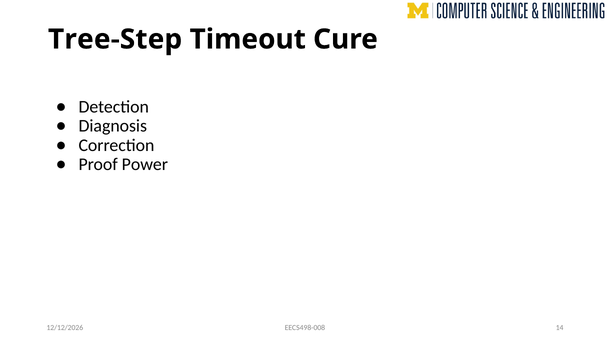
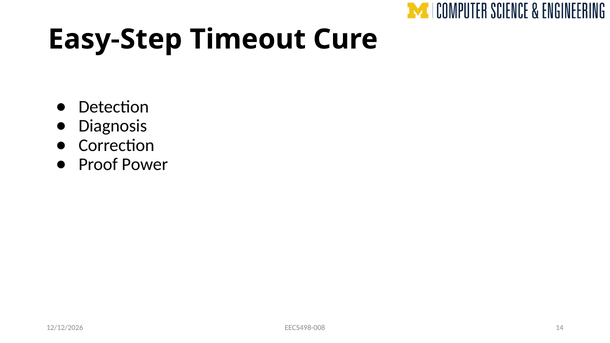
Tree-Step: Tree-Step -> Easy-Step (115, 39)
